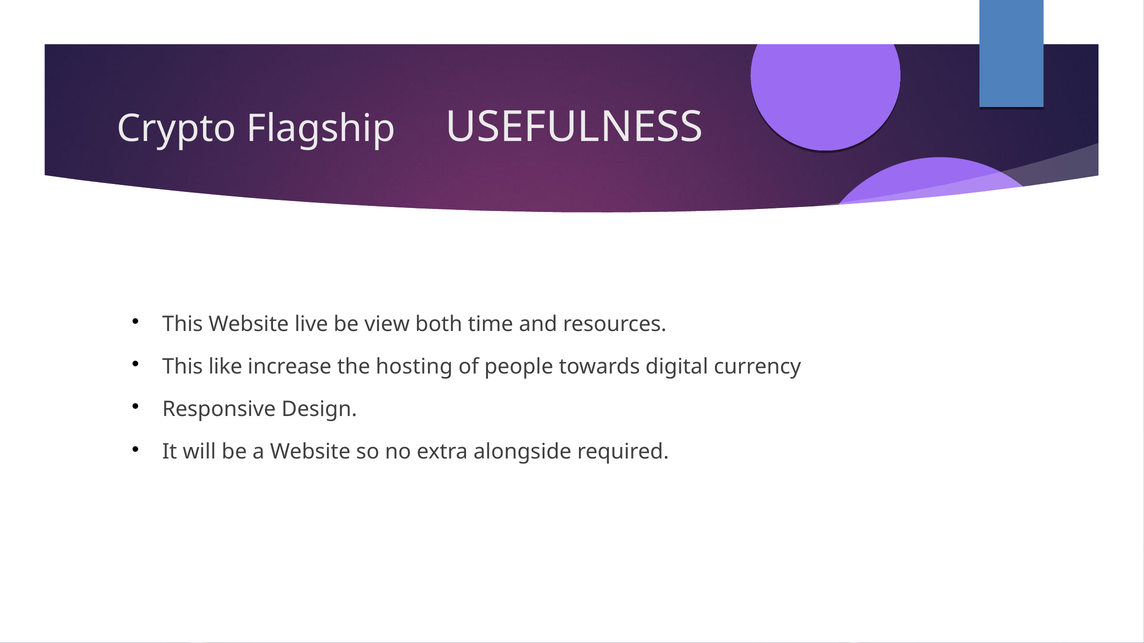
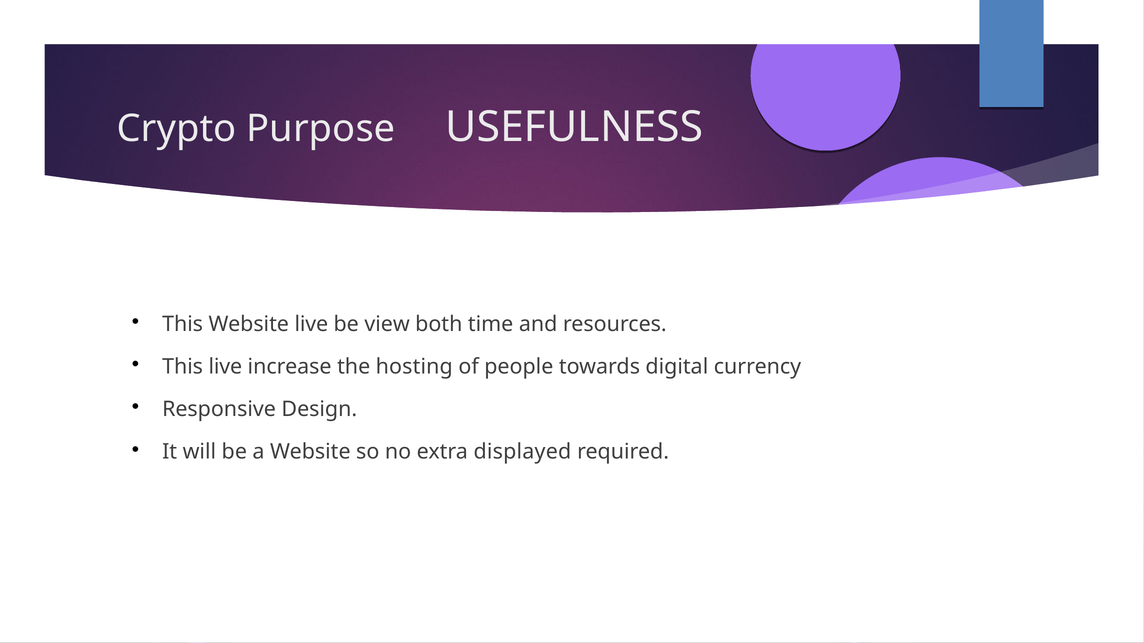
Flagship: Flagship -> Purpose (321, 129)
This like: like -> live (225, 367)
alongside: alongside -> displayed (522, 452)
